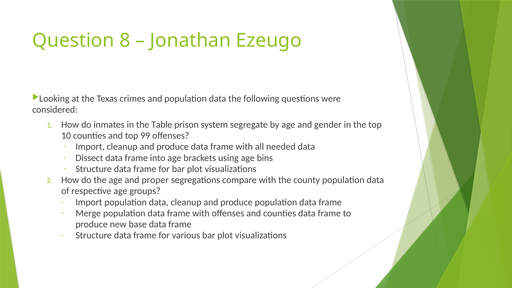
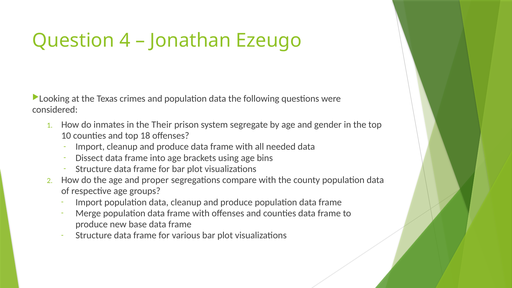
8: 8 -> 4 (125, 40)
Table: Table -> Their (162, 125)
99: 99 -> 18 (145, 136)
